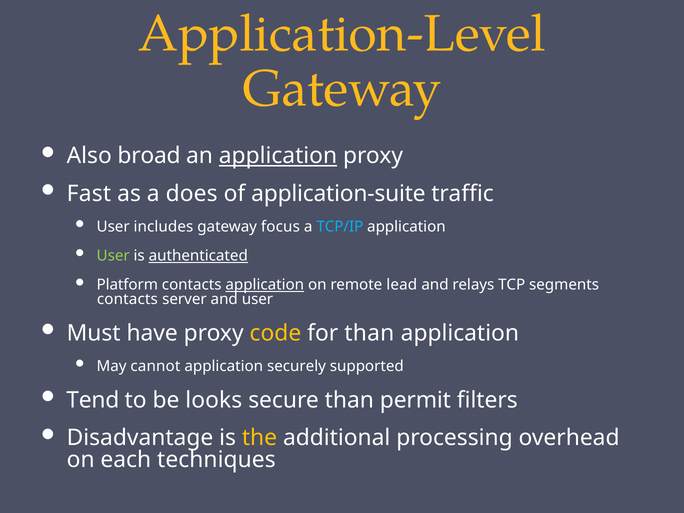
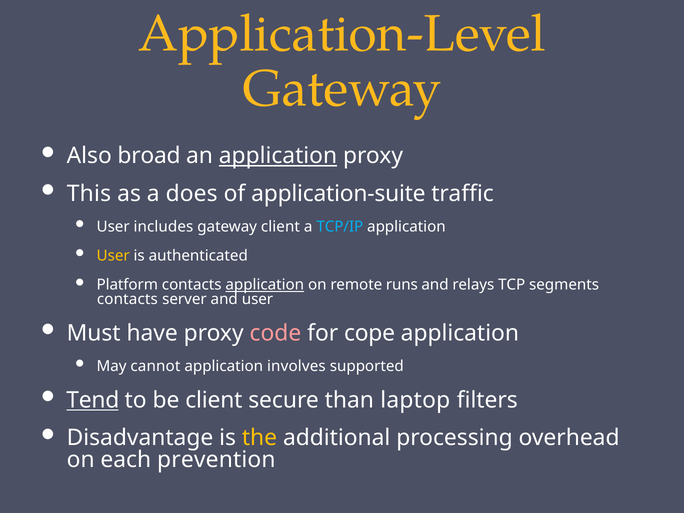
Fast: Fast -> This (89, 194)
gateway focus: focus -> client (280, 227)
User colour: light green -> yellow (113, 256)
authenticated underline: present -> none (198, 256)
lead: lead -> runs (402, 285)
code colour: yellow -> pink (275, 333)
for than: than -> cope (370, 333)
securely: securely -> involves (296, 366)
Tend underline: none -> present (93, 400)
be looks: looks -> client (214, 400)
permit: permit -> laptop (415, 400)
techniques: techniques -> prevention (216, 460)
